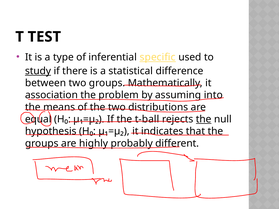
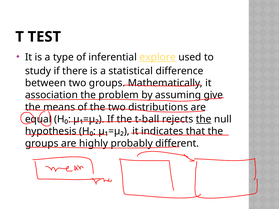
specific: specific -> explore (158, 57)
study underline: present -> none (38, 71)
into: into -> give (213, 95)
